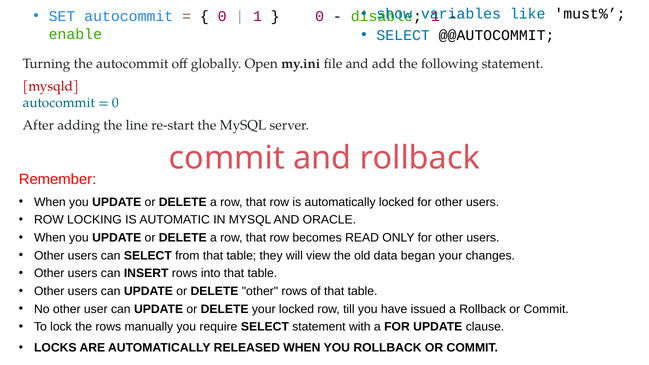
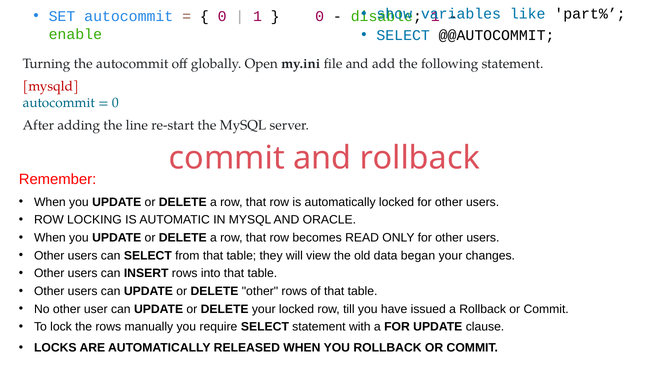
must%: must% -> part% (590, 14)
